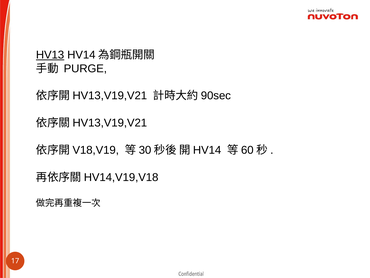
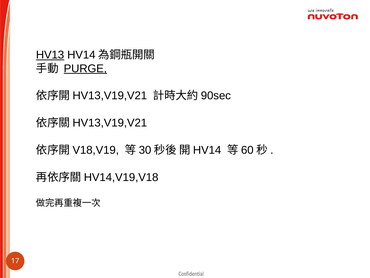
PURGE underline: none -> present (85, 68)
